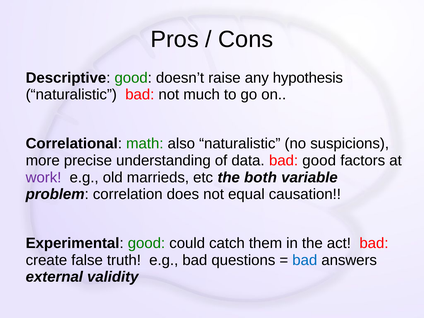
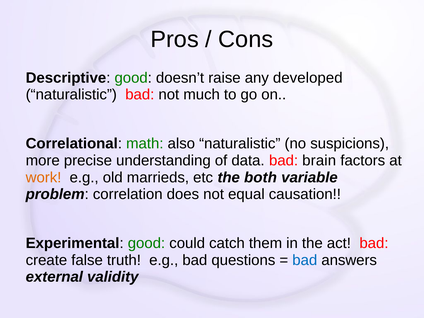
hypothesis: hypothesis -> developed (308, 78)
bad good: good -> brain (319, 161)
work colour: purple -> orange (44, 178)
